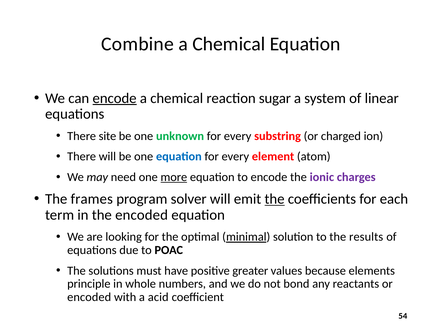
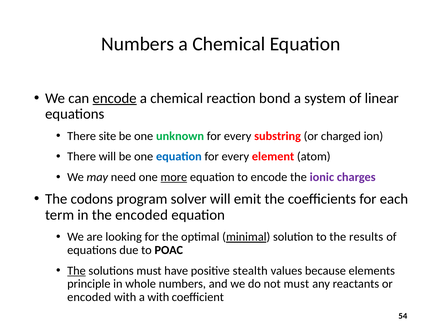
Combine: Combine -> Numbers (138, 44)
sugar: sugar -> bond (275, 98)
frames: frames -> codons (92, 199)
the underline: present -> none (275, 199)
The underline: none -> present (76, 271)
greater: greater -> stealth (250, 271)
not bond: bond -> must (296, 284)
a acid: acid -> with (158, 298)
